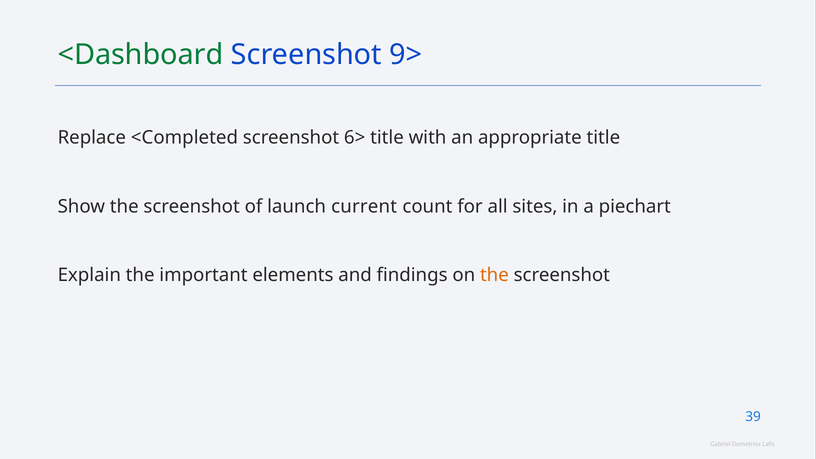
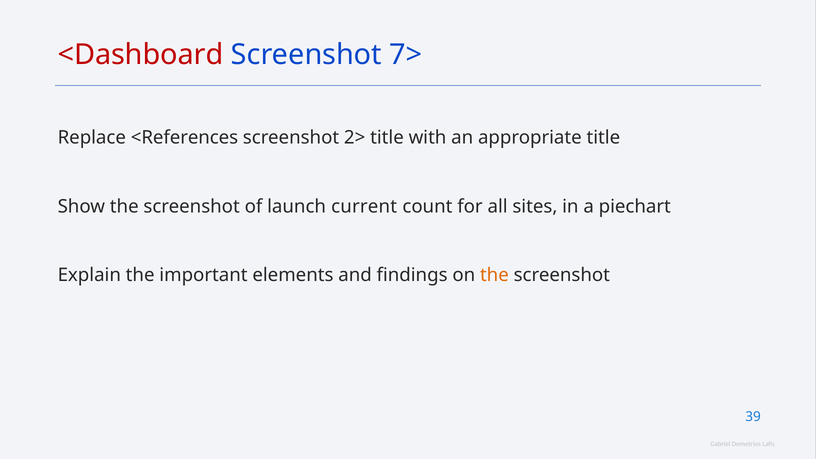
<Dashboard colour: green -> red (141, 55)
9>: 9> -> 7> (406, 55)
<Completed: <Completed -> <References (184, 138)
6>: 6> -> 2> (355, 138)
